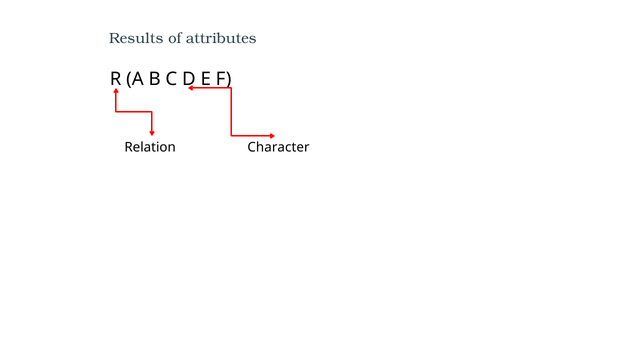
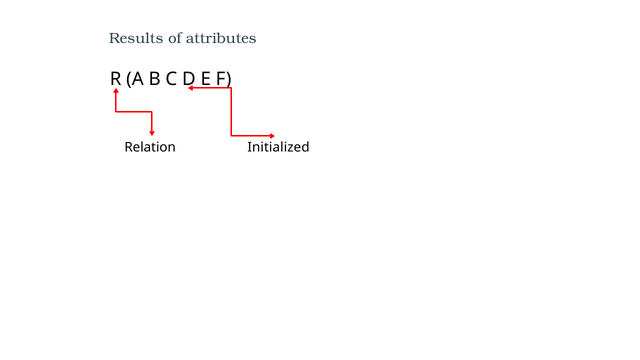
Character: Character -> Initialized (279, 147)
